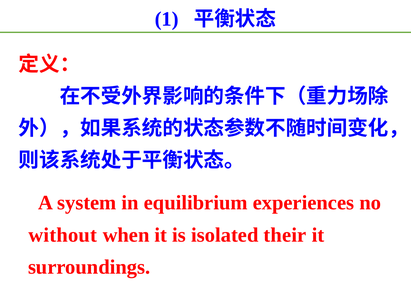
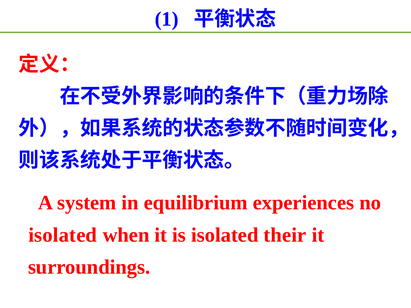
without: without -> isolated (63, 235)
